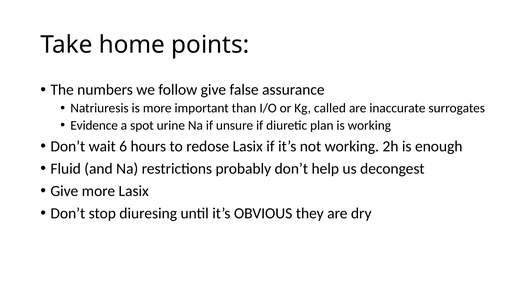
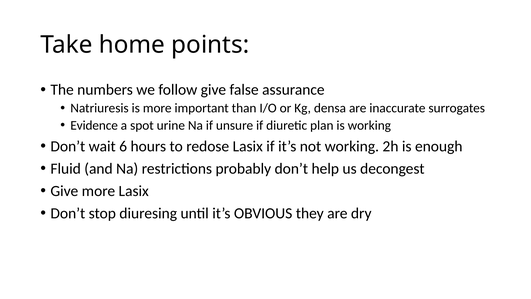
called: called -> densa (330, 108)
